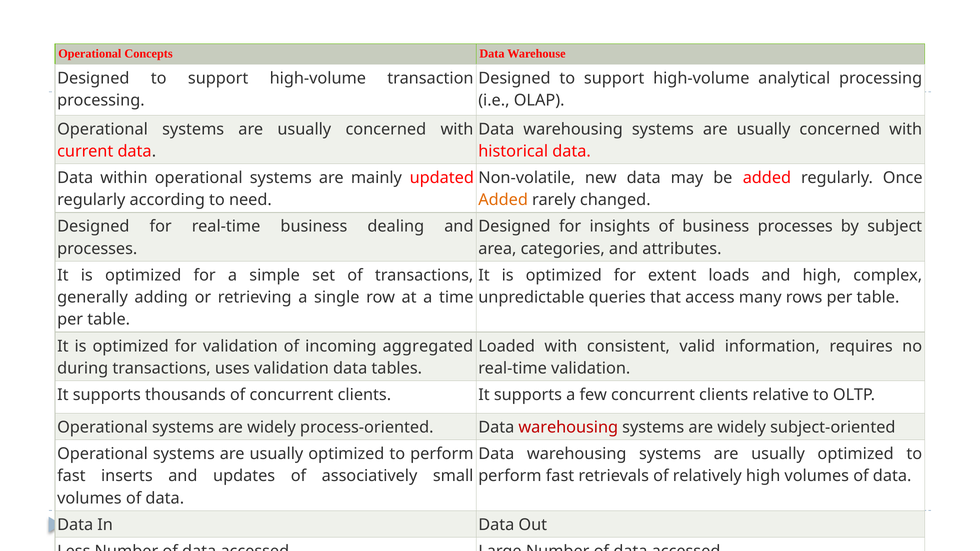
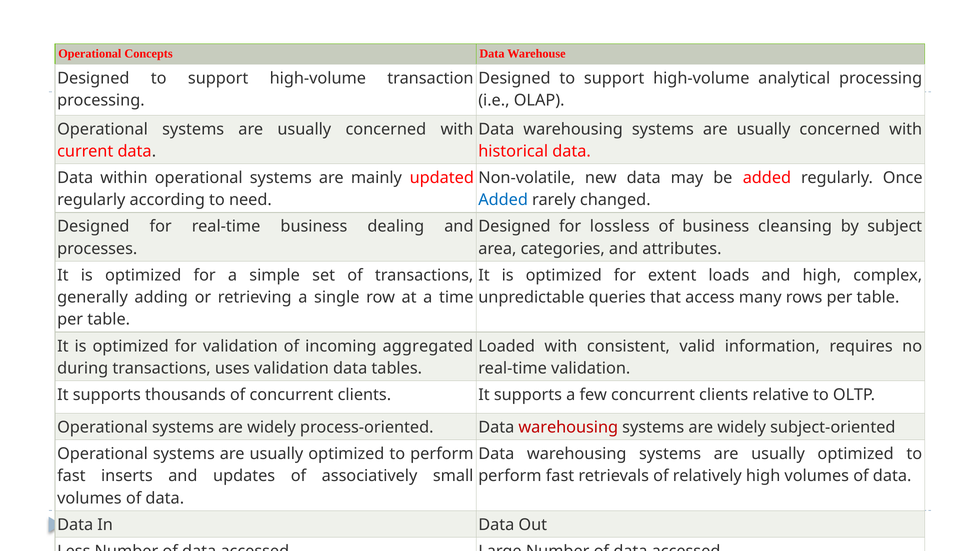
Added colour: orange -> blue (503, 200)
insights: insights -> lossless (620, 227)
business processes: processes -> cleansing (795, 227)
